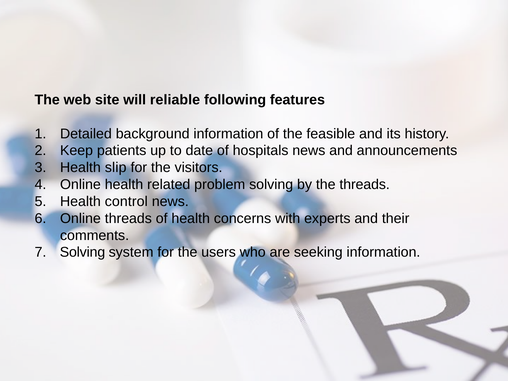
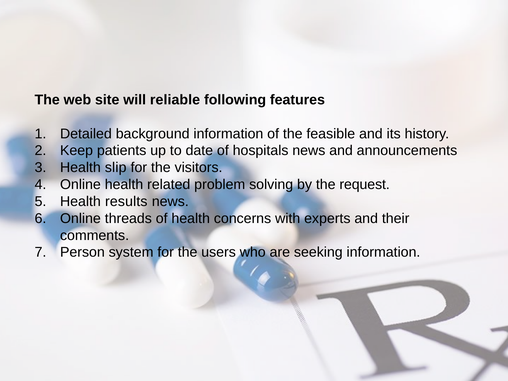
the threads: threads -> request (365, 185)
control: control -> results (126, 201)
Solving: Solving -> Person (82, 252)
